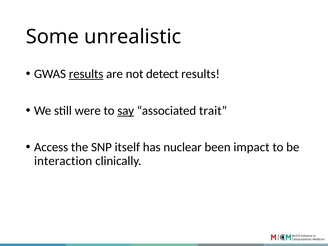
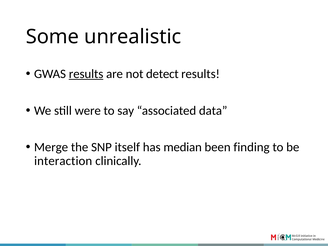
say underline: present -> none (126, 111)
trait: trait -> data (213, 111)
Access: Access -> Merge (51, 147)
nuclear: nuclear -> median (183, 147)
impact: impact -> finding (252, 147)
